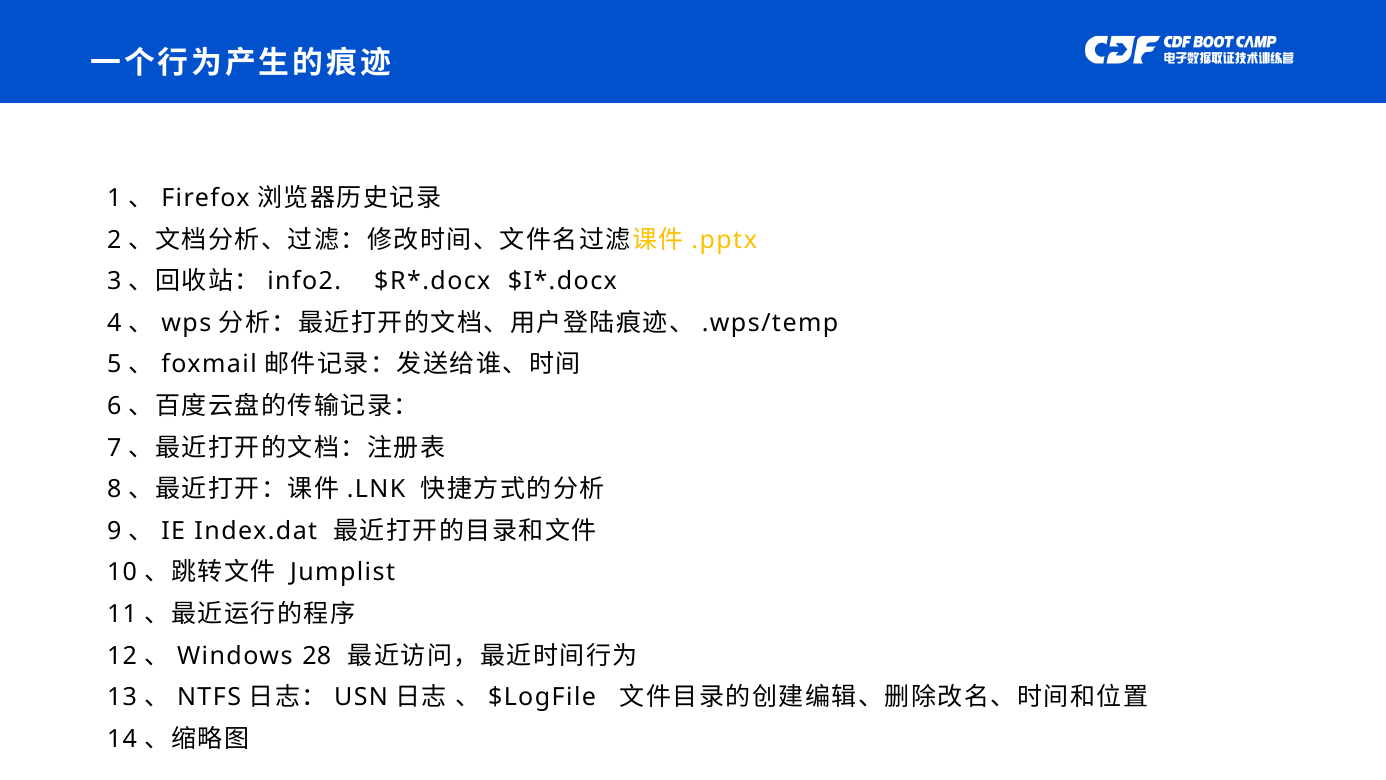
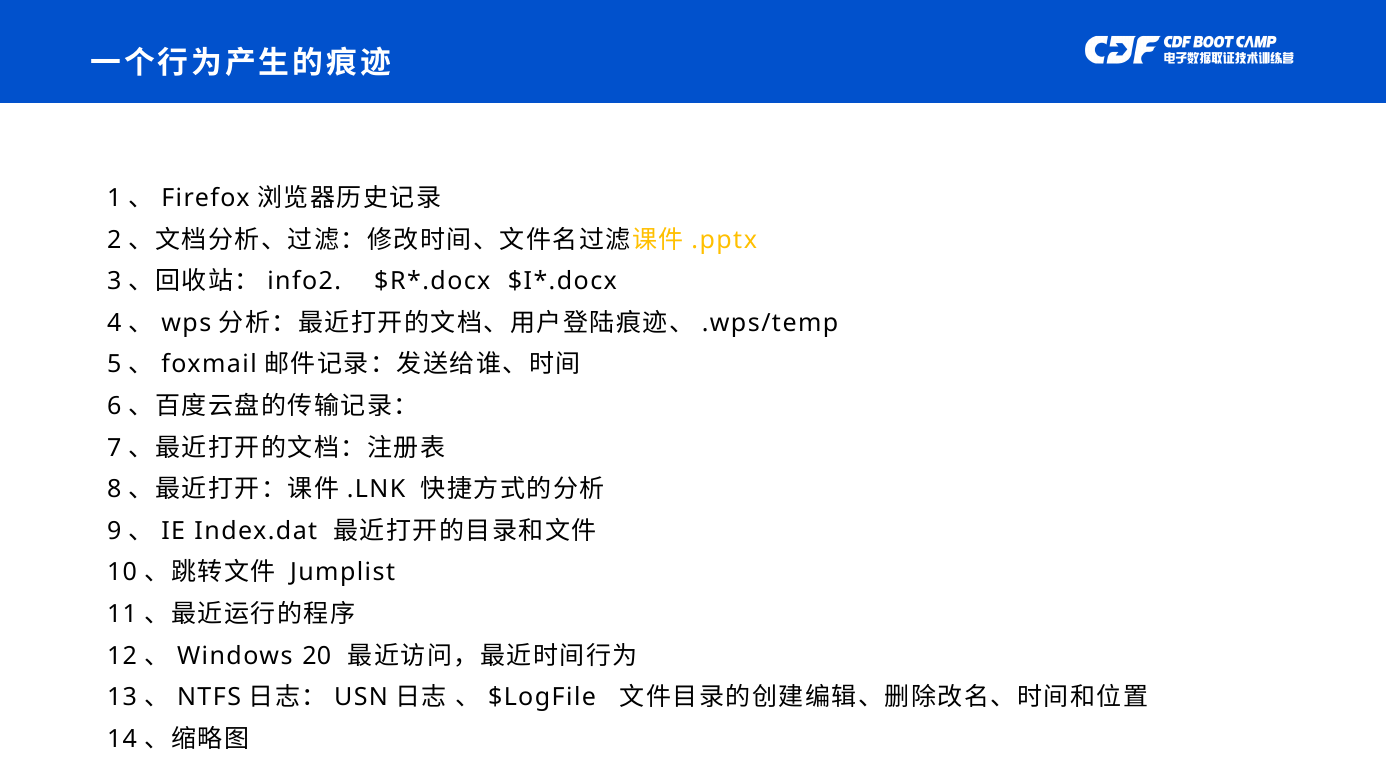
28: 28 -> 20 (317, 656)
